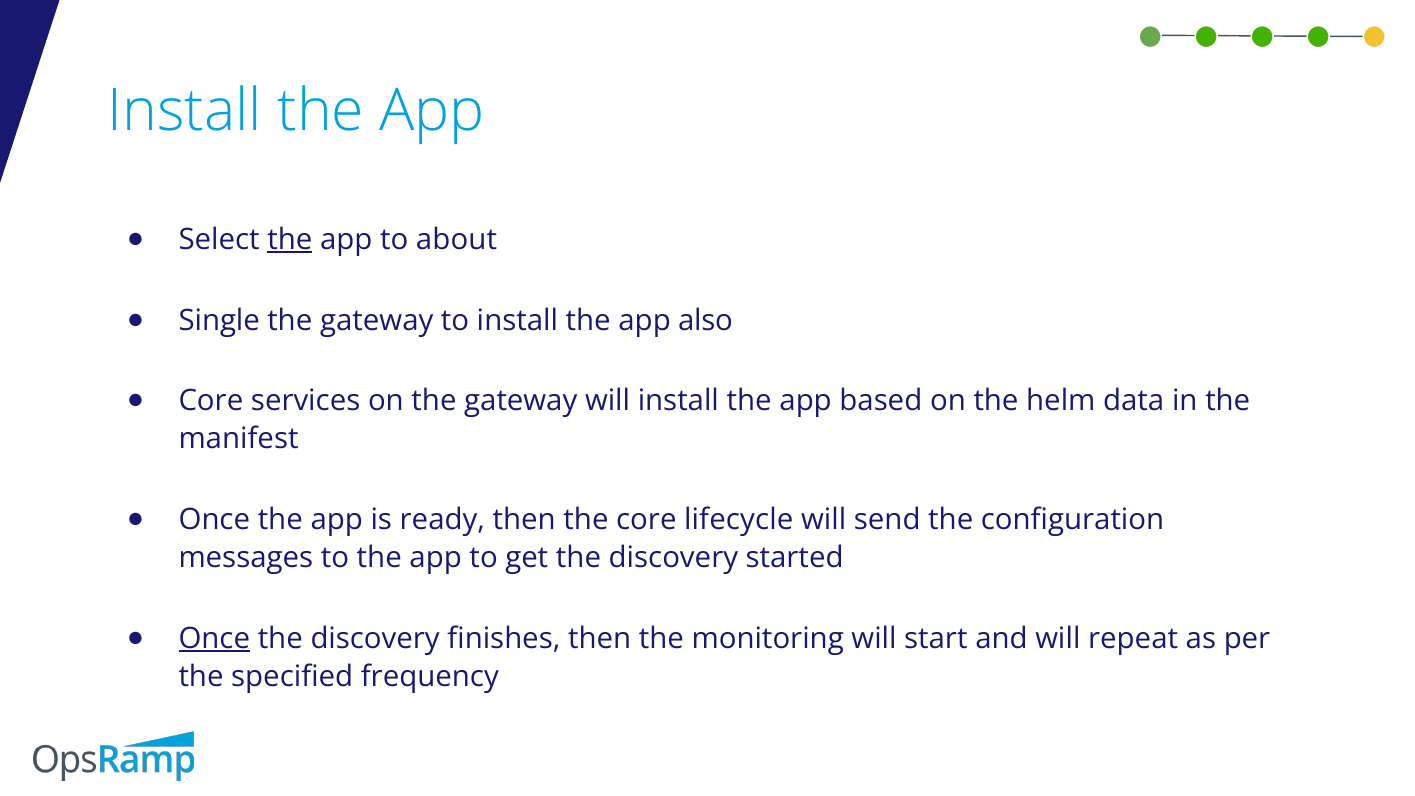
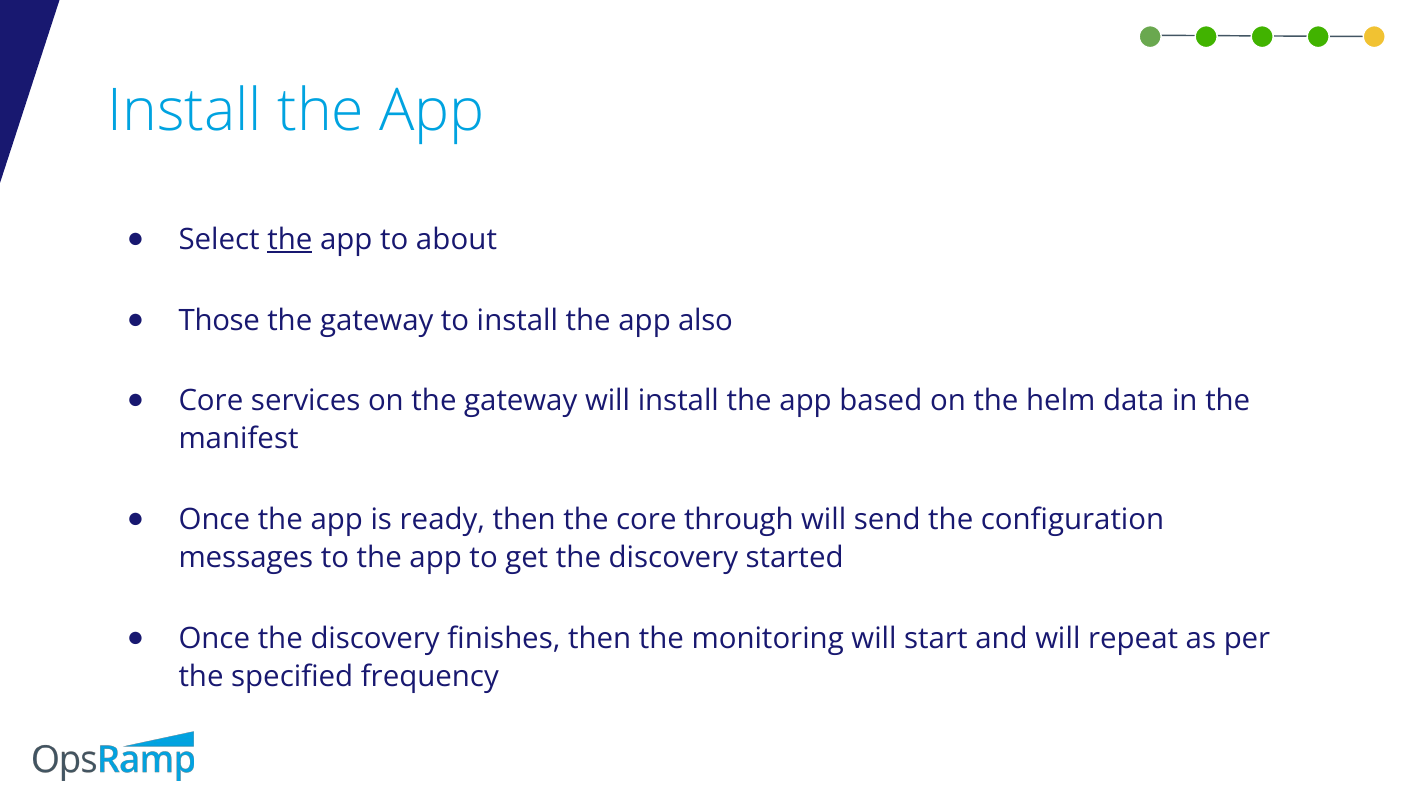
Single: Single -> Those (219, 320)
lifecycle: lifecycle -> through (739, 520)
Once underline: present -> none (214, 638)
